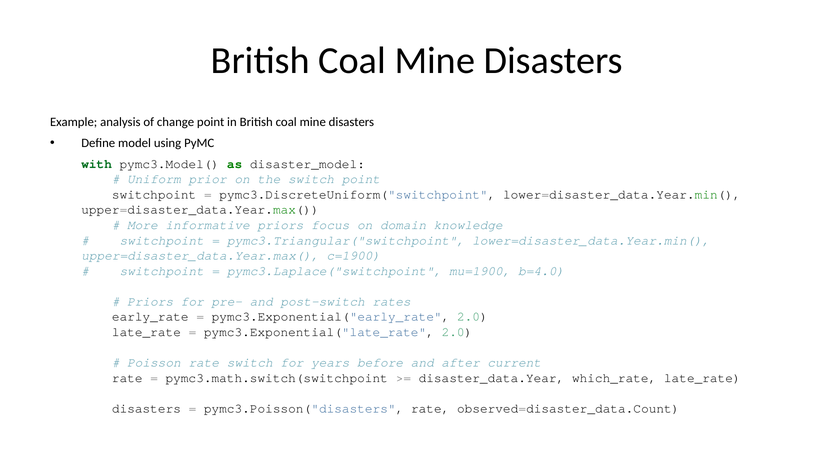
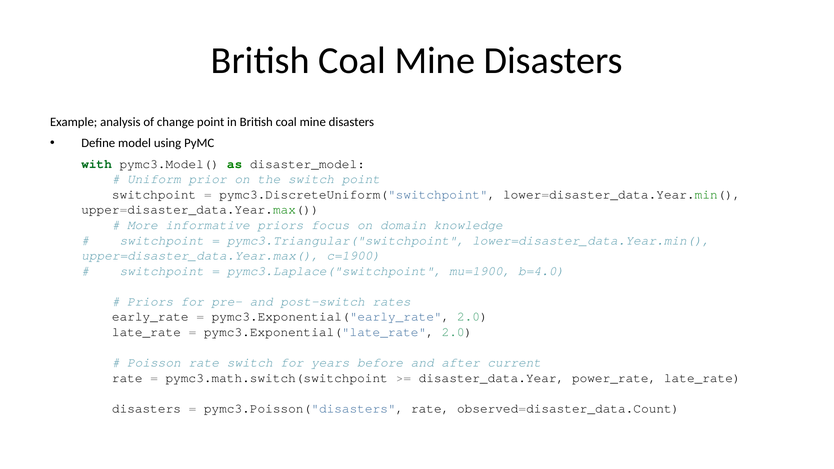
which_rate: which_rate -> power_rate (614, 378)
